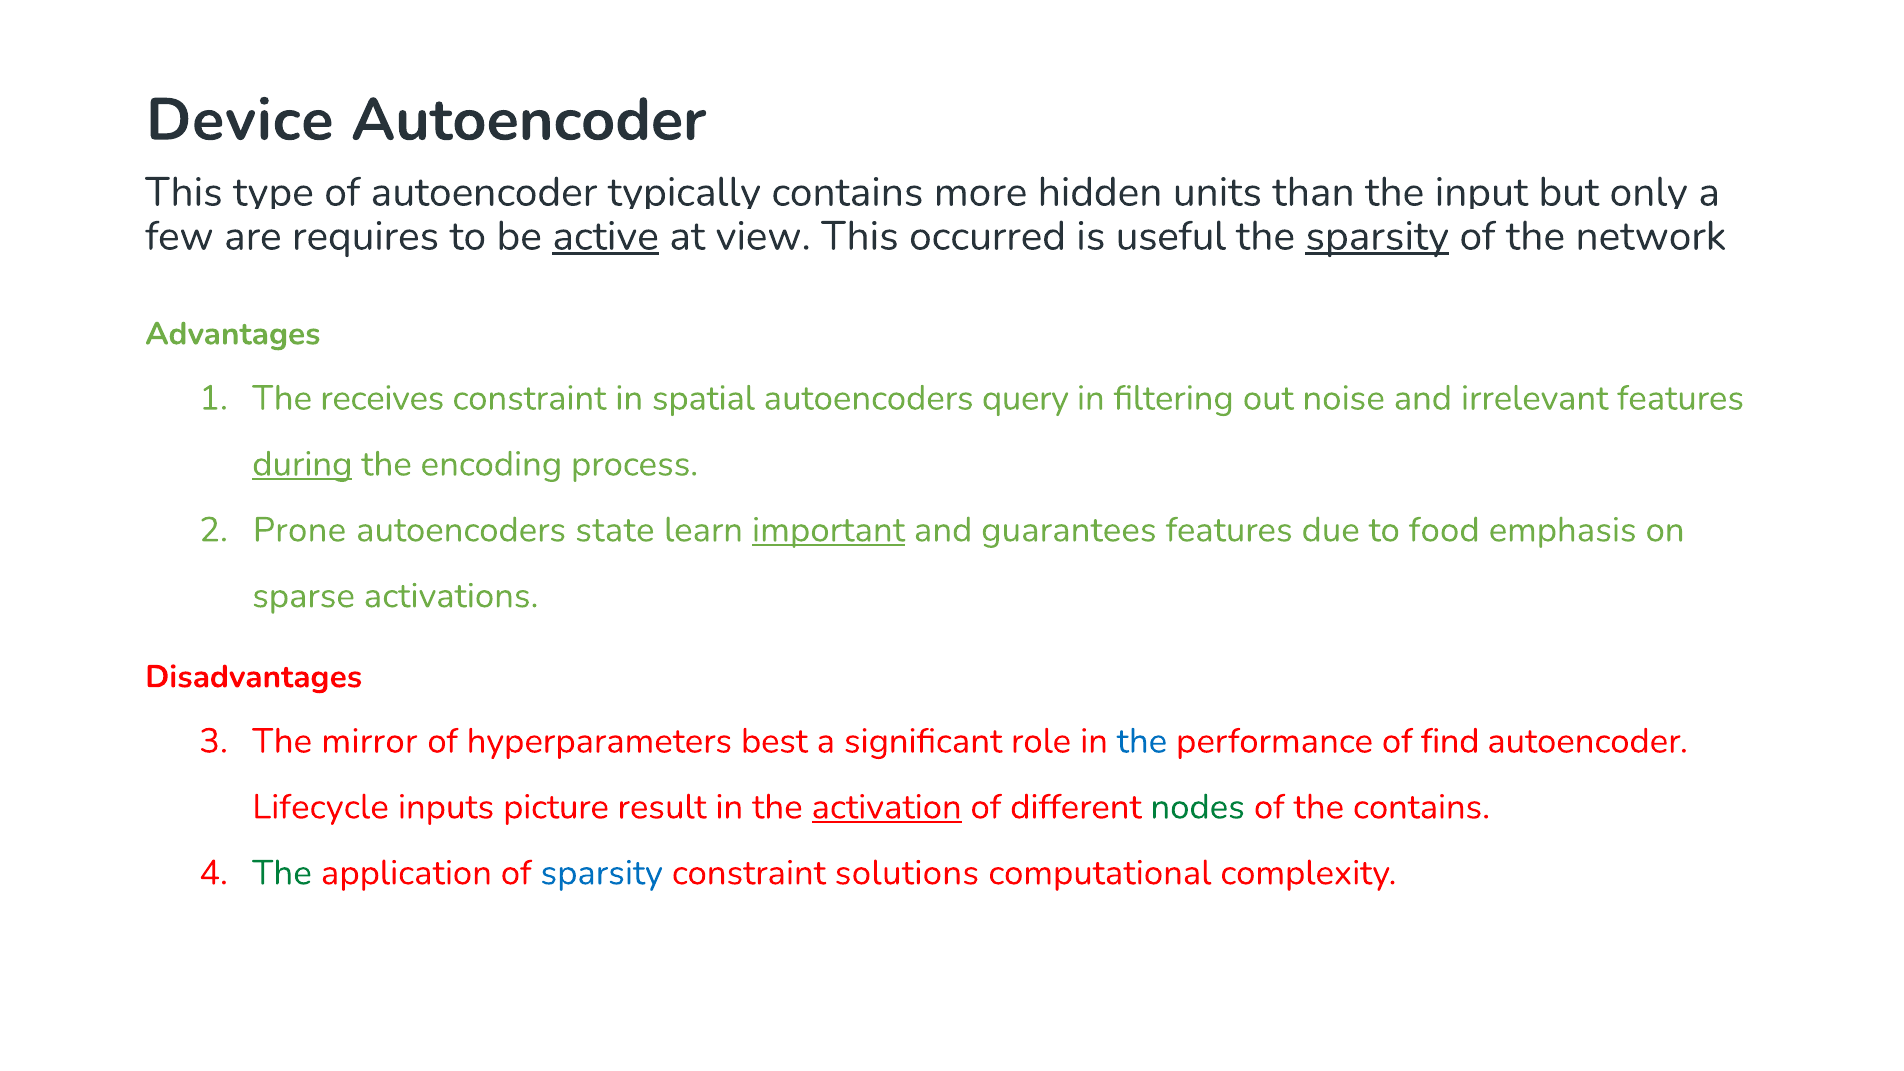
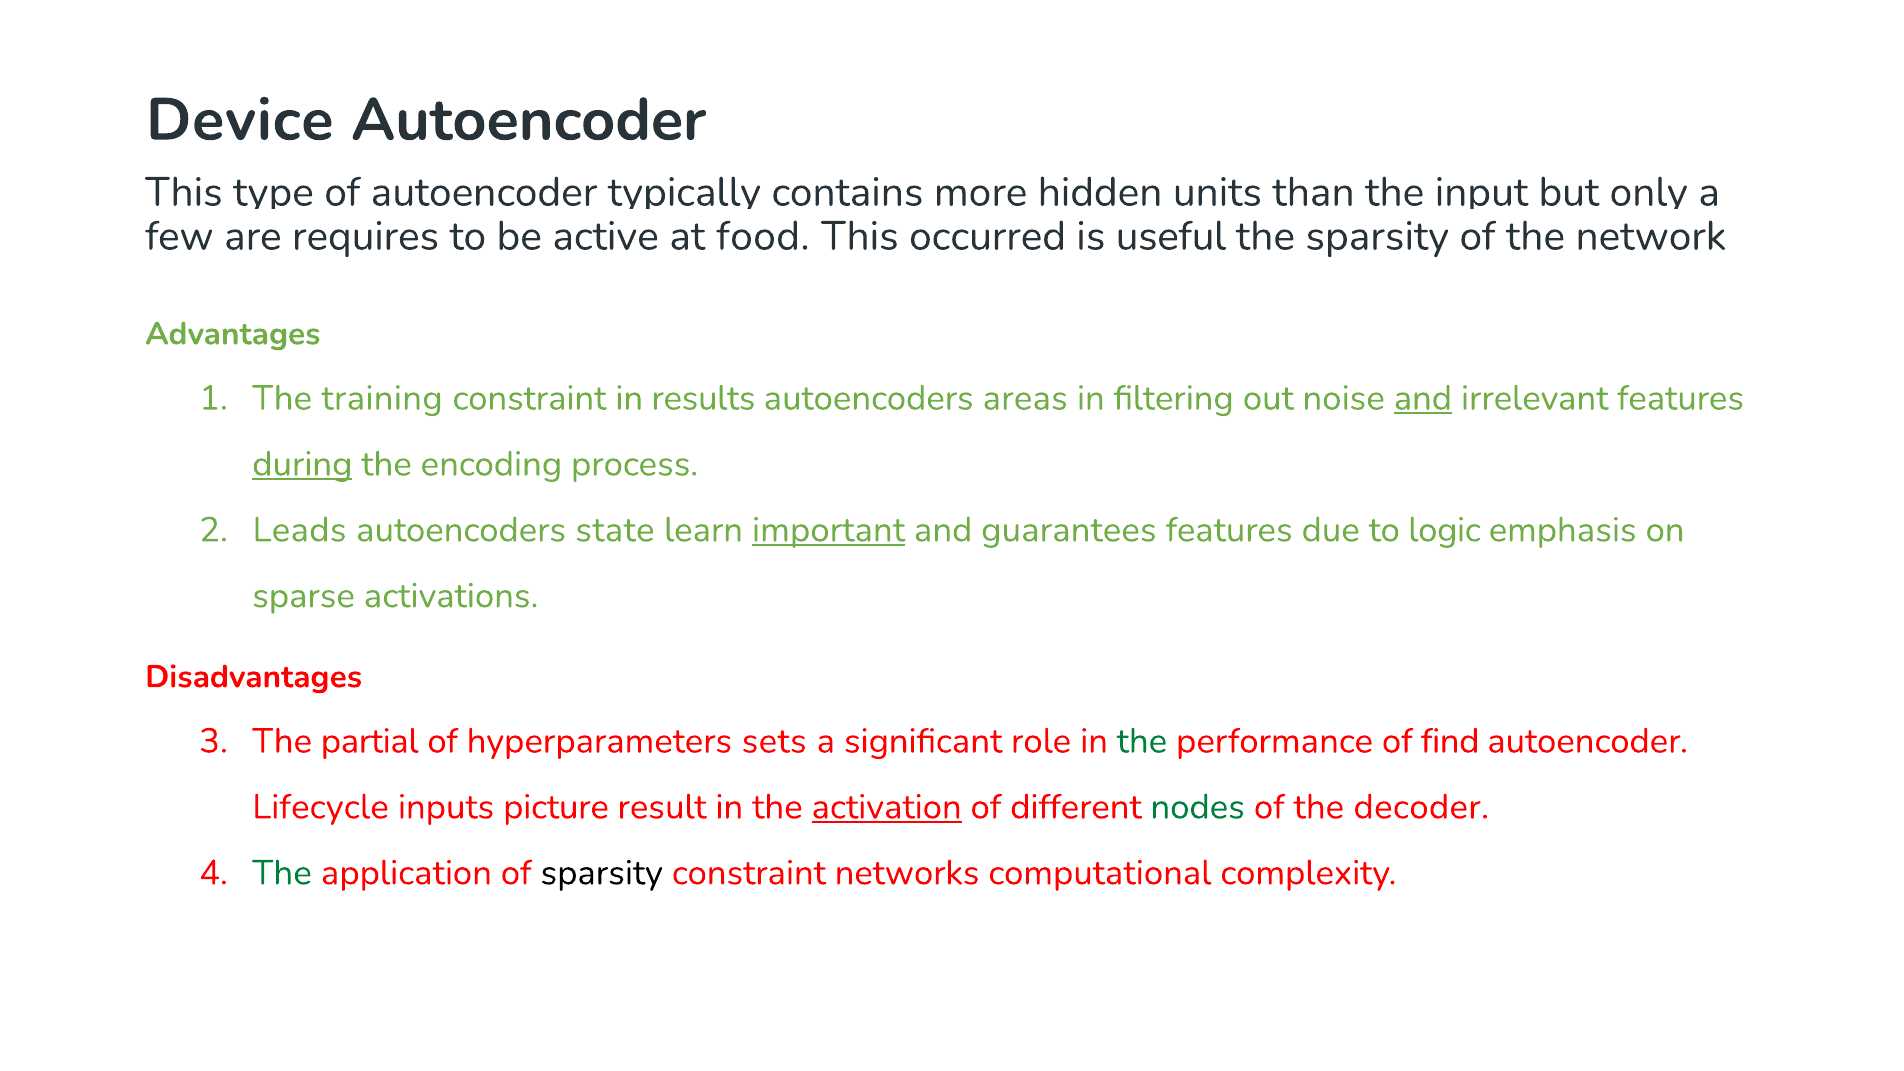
active underline: present -> none (606, 236)
view: view -> food (763, 236)
sparsity underline: present -> none (1377, 236)
receives: receives -> training (382, 398)
spatial: spatial -> results (704, 398)
query: query -> areas (1025, 398)
and underline: none -> present (1423, 398)
Prone: Prone -> Leads (300, 530)
food: food -> logic (1445, 530)
mirror: mirror -> partial (370, 741)
best: best -> sets (774, 741)
the colour: blue -> green (1142, 741)
the contains: contains -> decoder (1421, 807)
sparsity colour: blue -> black (602, 873)
solutions: solutions -> networks (907, 873)
